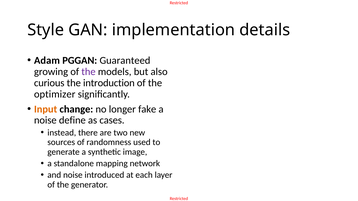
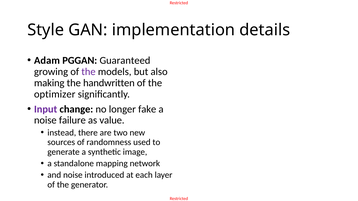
curious: curious -> making (49, 83)
introduction: introduction -> handwritten (109, 83)
Input colour: orange -> purple (46, 109)
define: define -> failure (72, 121)
cases: cases -> value (112, 121)
